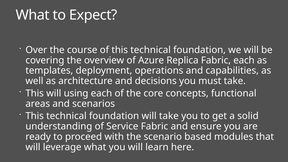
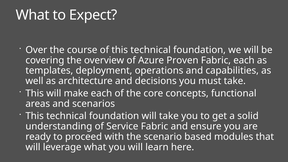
Replica: Replica -> Proven (182, 60)
using: using -> make (76, 93)
